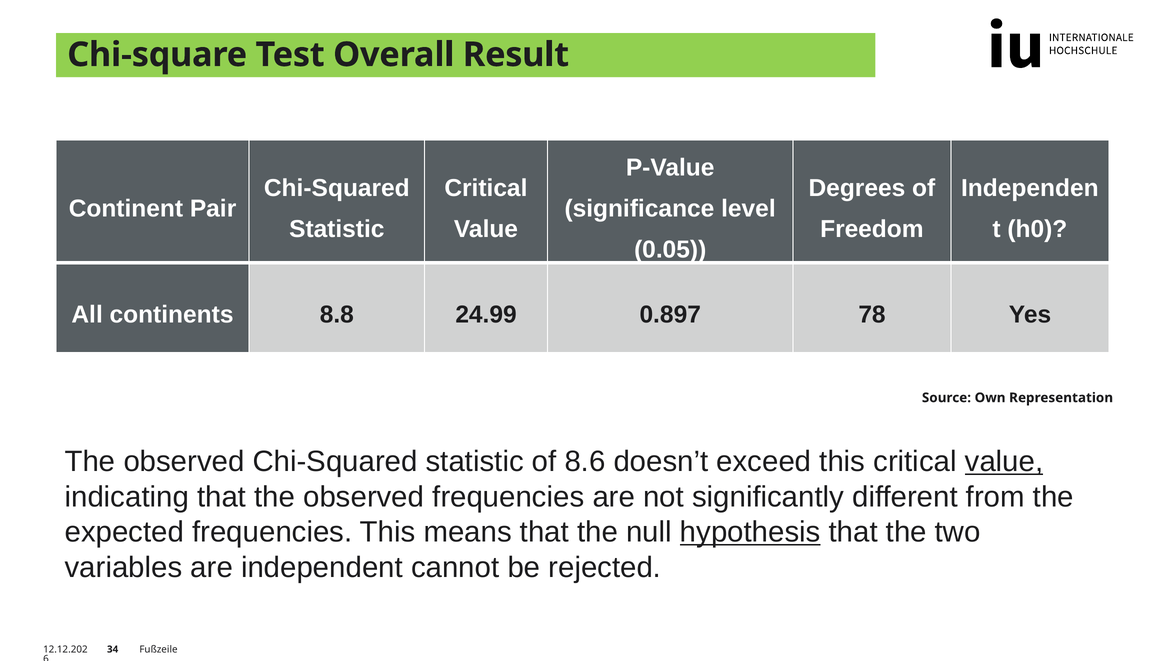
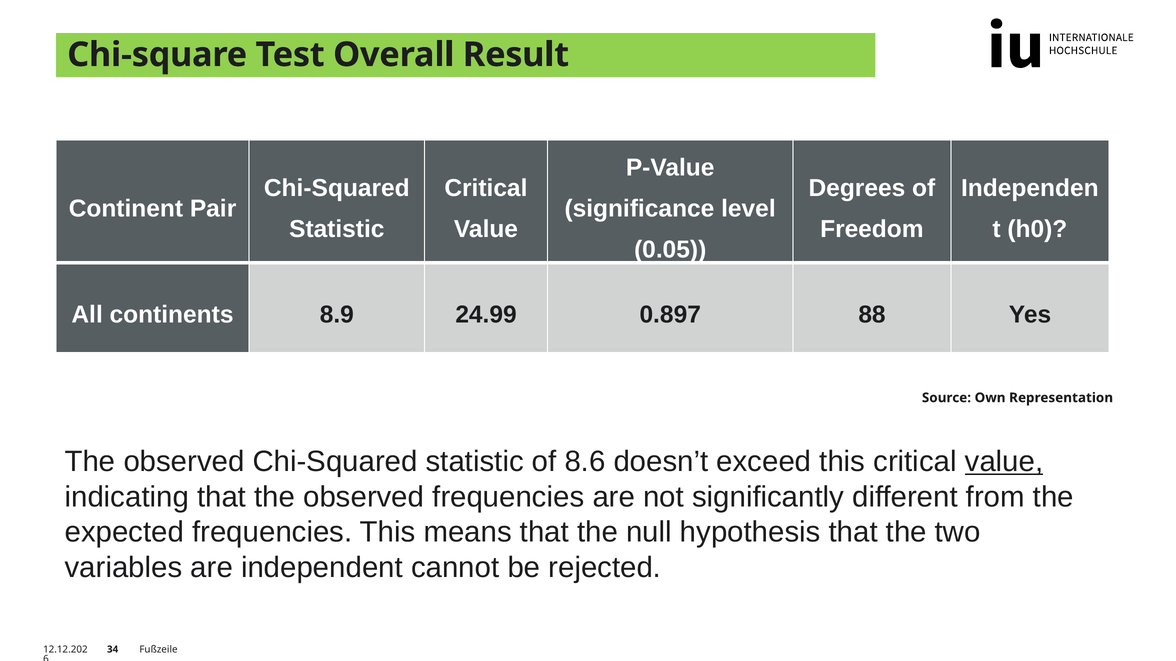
8.8: 8.8 -> 8.9 (337, 315)
78: 78 -> 88 (872, 315)
hypothesis underline: present -> none (750, 533)
